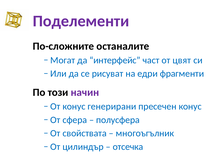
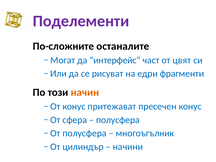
начин colour: purple -> orange (85, 92)
генерирани: генерирани -> притежават (112, 106)
От свойствата: свойствата -> полусфера (85, 133)
отсечка: отсечка -> начини (128, 147)
